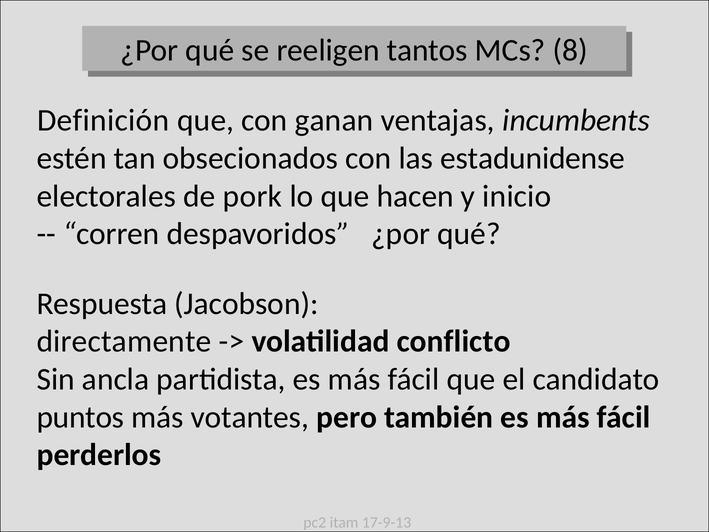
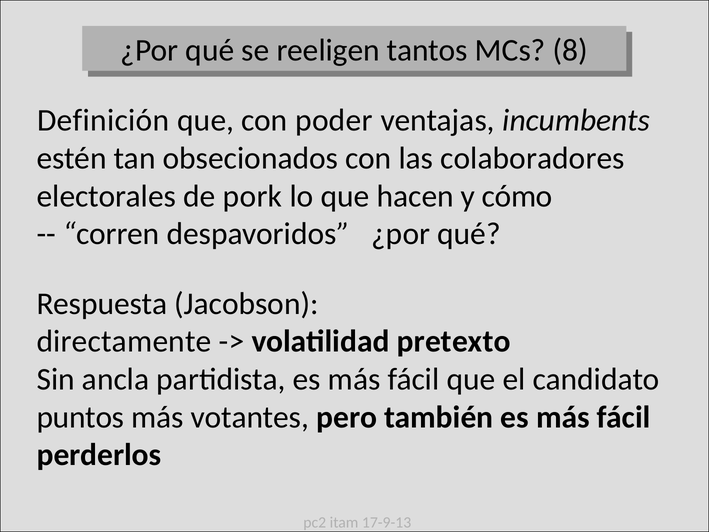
ganan: ganan -> poder (334, 120)
estadunidense: estadunidense -> colaboradores (533, 158)
inicio: inicio -> cómo (517, 196)
conflicto: conflicto -> pretexto (454, 341)
